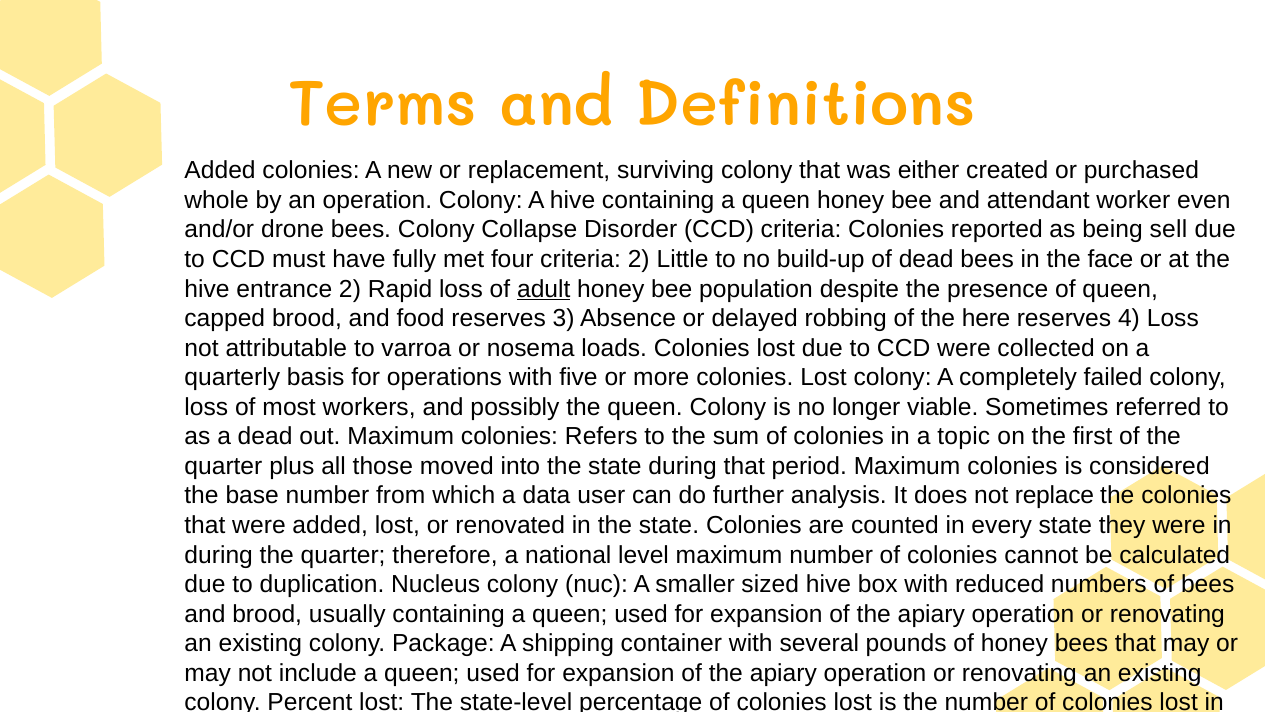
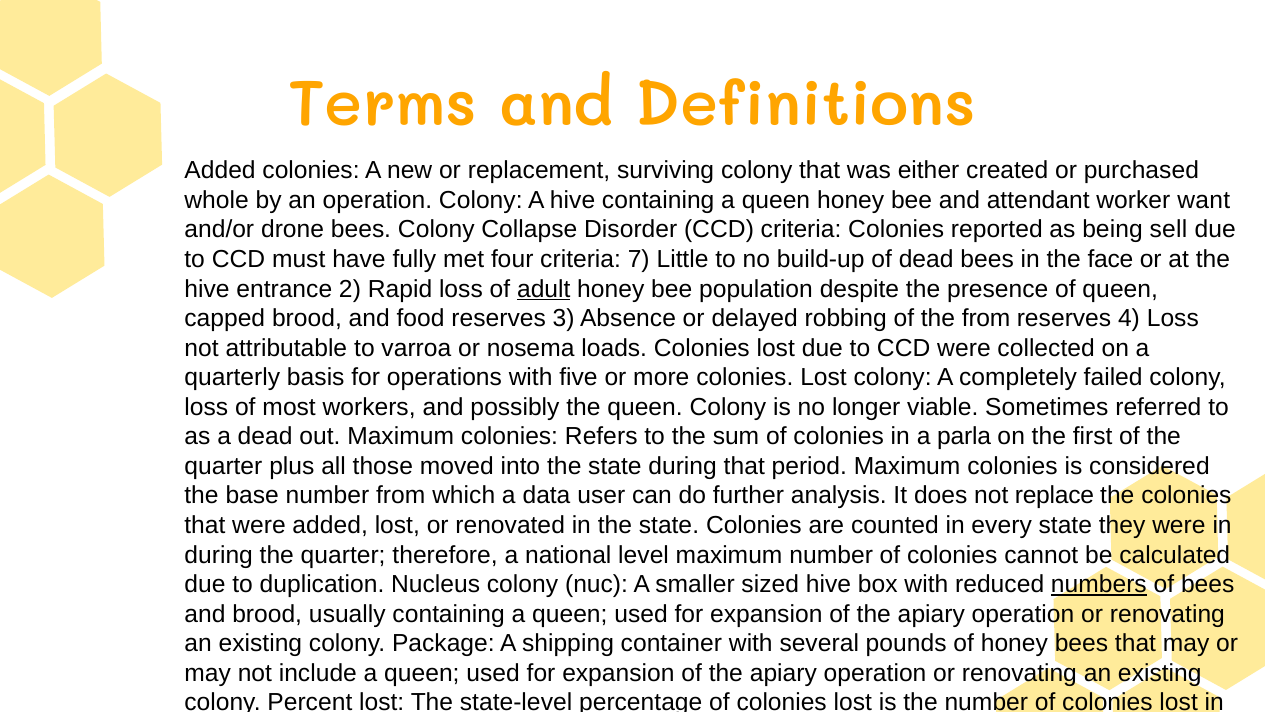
even: even -> want (1204, 200)
criteria 2: 2 -> 7 (639, 259)
the here: here -> from (986, 318)
topic: topic -> parla (964, 436)
numbers underline: none -> present (1099, 584)
